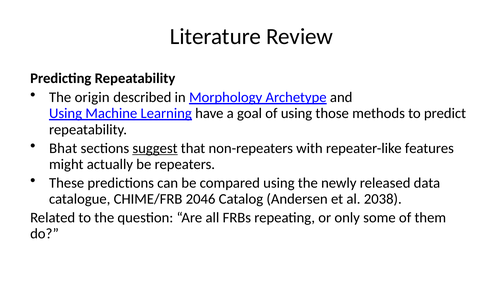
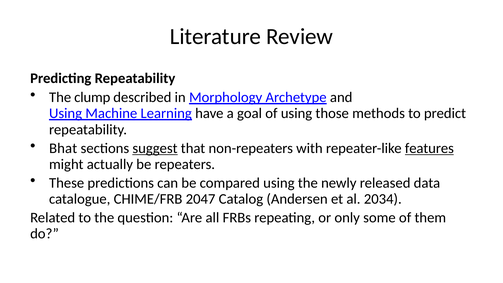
origin: origin -> clump (92, 97)
features underline: none -> present (429, 148)
2046: 2046 -> 2047 (201, 199)
2038: 2038 -> 2034 (383, 199)
